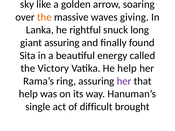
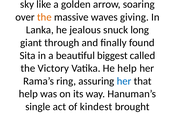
rightful: rightful -> jealous (85, 30)
giant assuring: assuring -> through (62, 43)
energy: energy -> biggest (112, 56)
her colour: purple -> blue (124, 81)
difficult: difficult -> kindest (96, 107)
